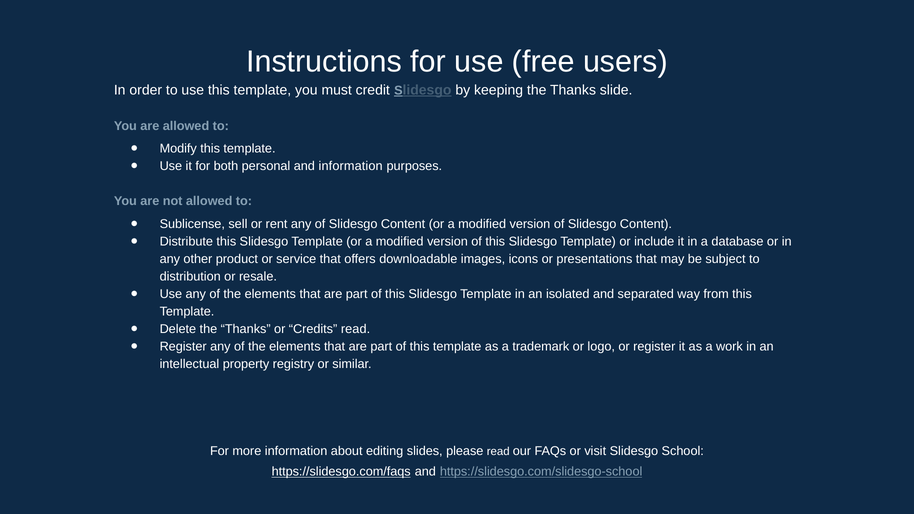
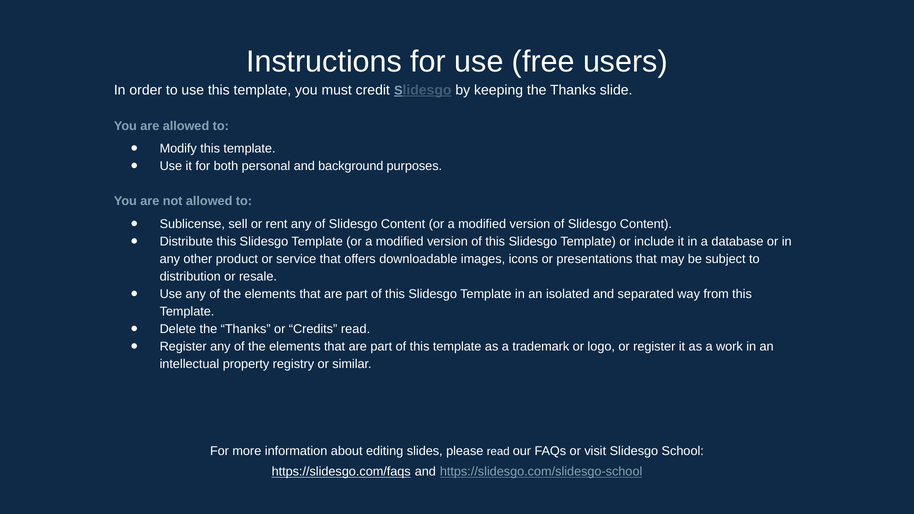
and information: information -> background (351, 166)
